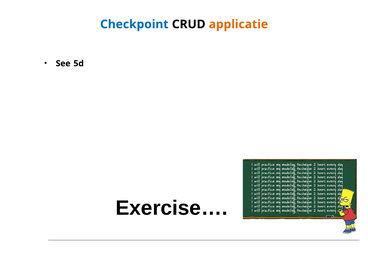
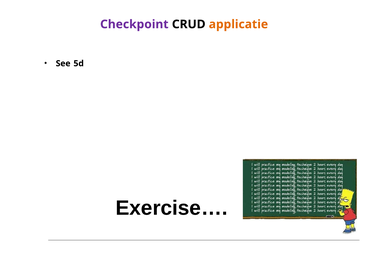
Checkpoint colour: blue -> purple (134, 24)
